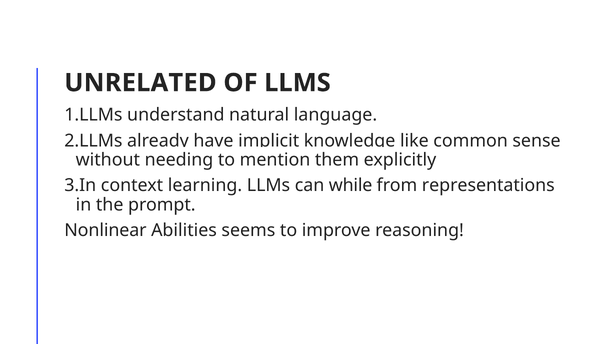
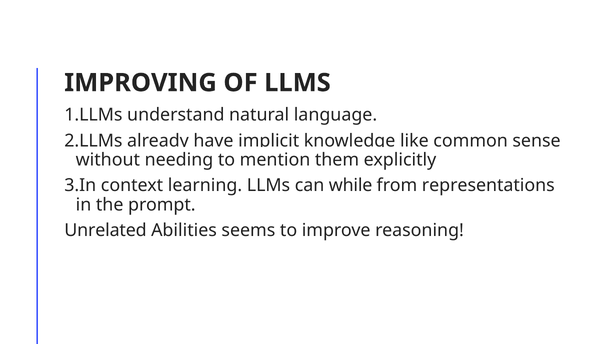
UNRELATED: UNRELATED -> IMPROVING (141, 83)
Nonlinear: Nonlinear -> Unrelated (105, 231)
